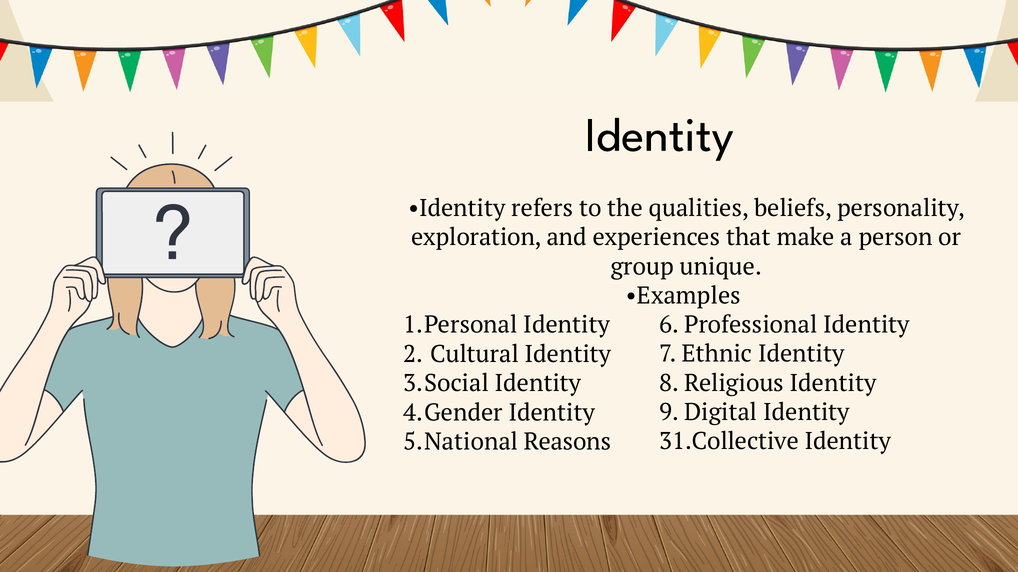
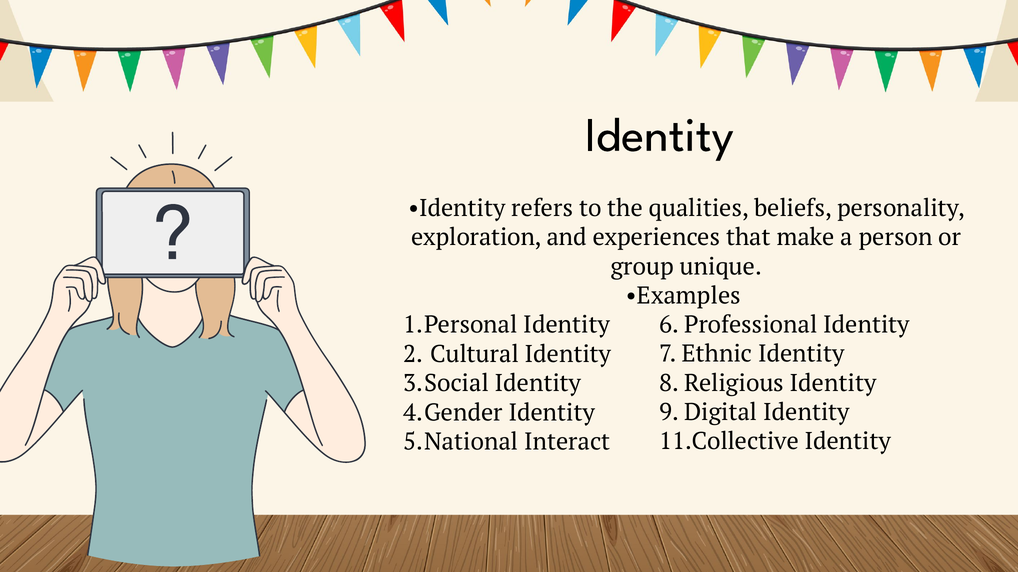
31.Collective: 31.Collective -> 11.Collective (729, 442)
Reasons: Reasons -> Interact (567, 442)
